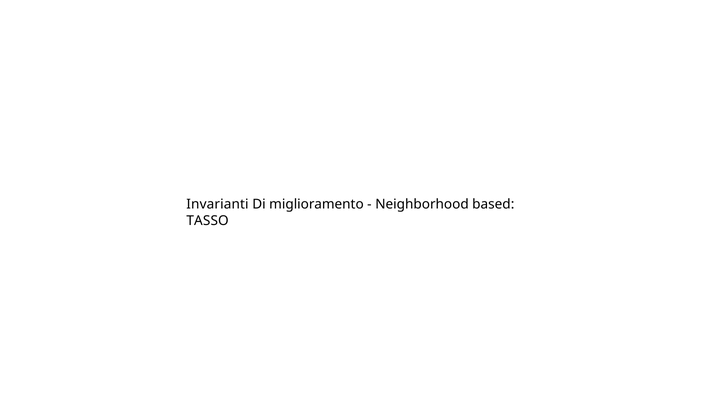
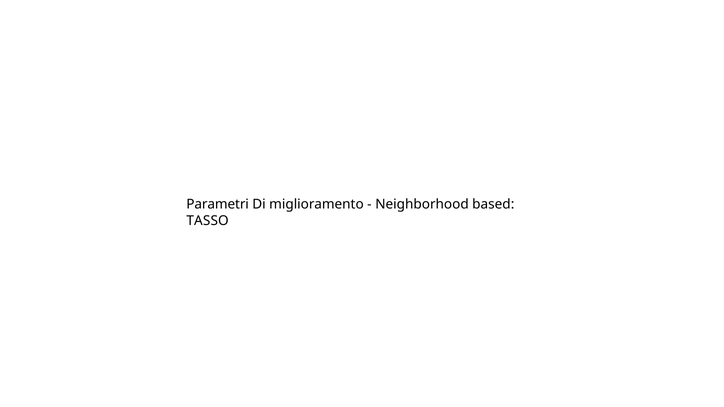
Invarianti: Invarianti -> Parametri (218, 204)
